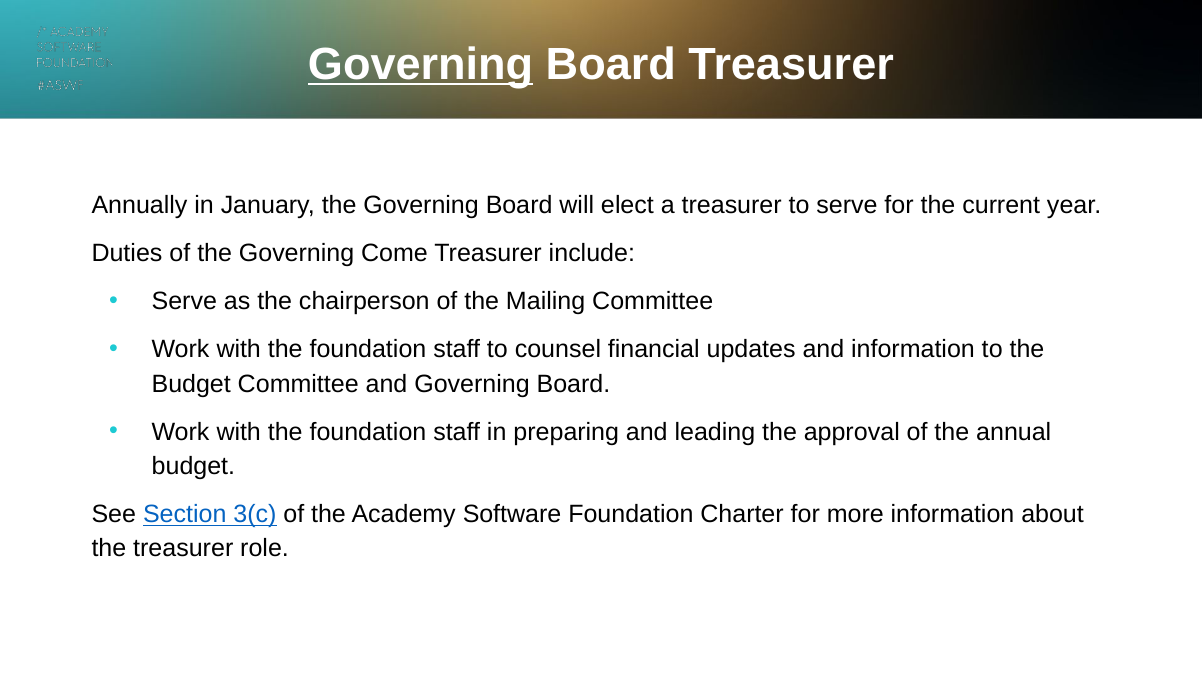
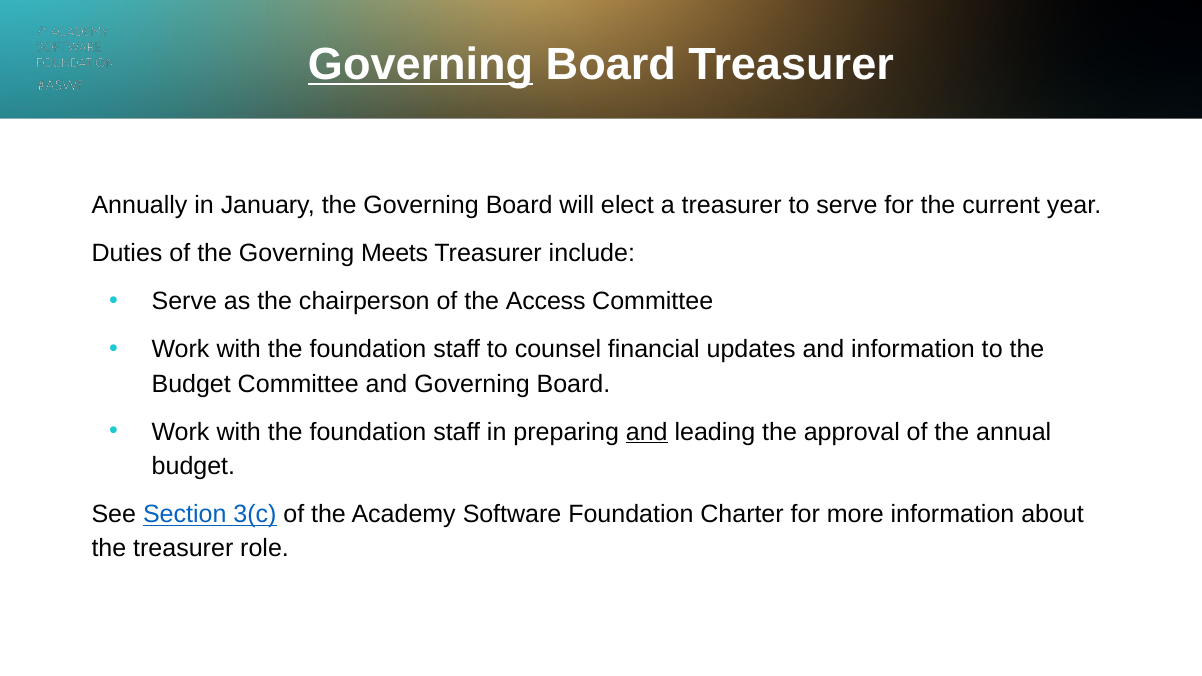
Come: Come -> Meets (395, 254)
Mailing: Mailing -> Access (546, 302)
and underline: none -> present (647, 432)
